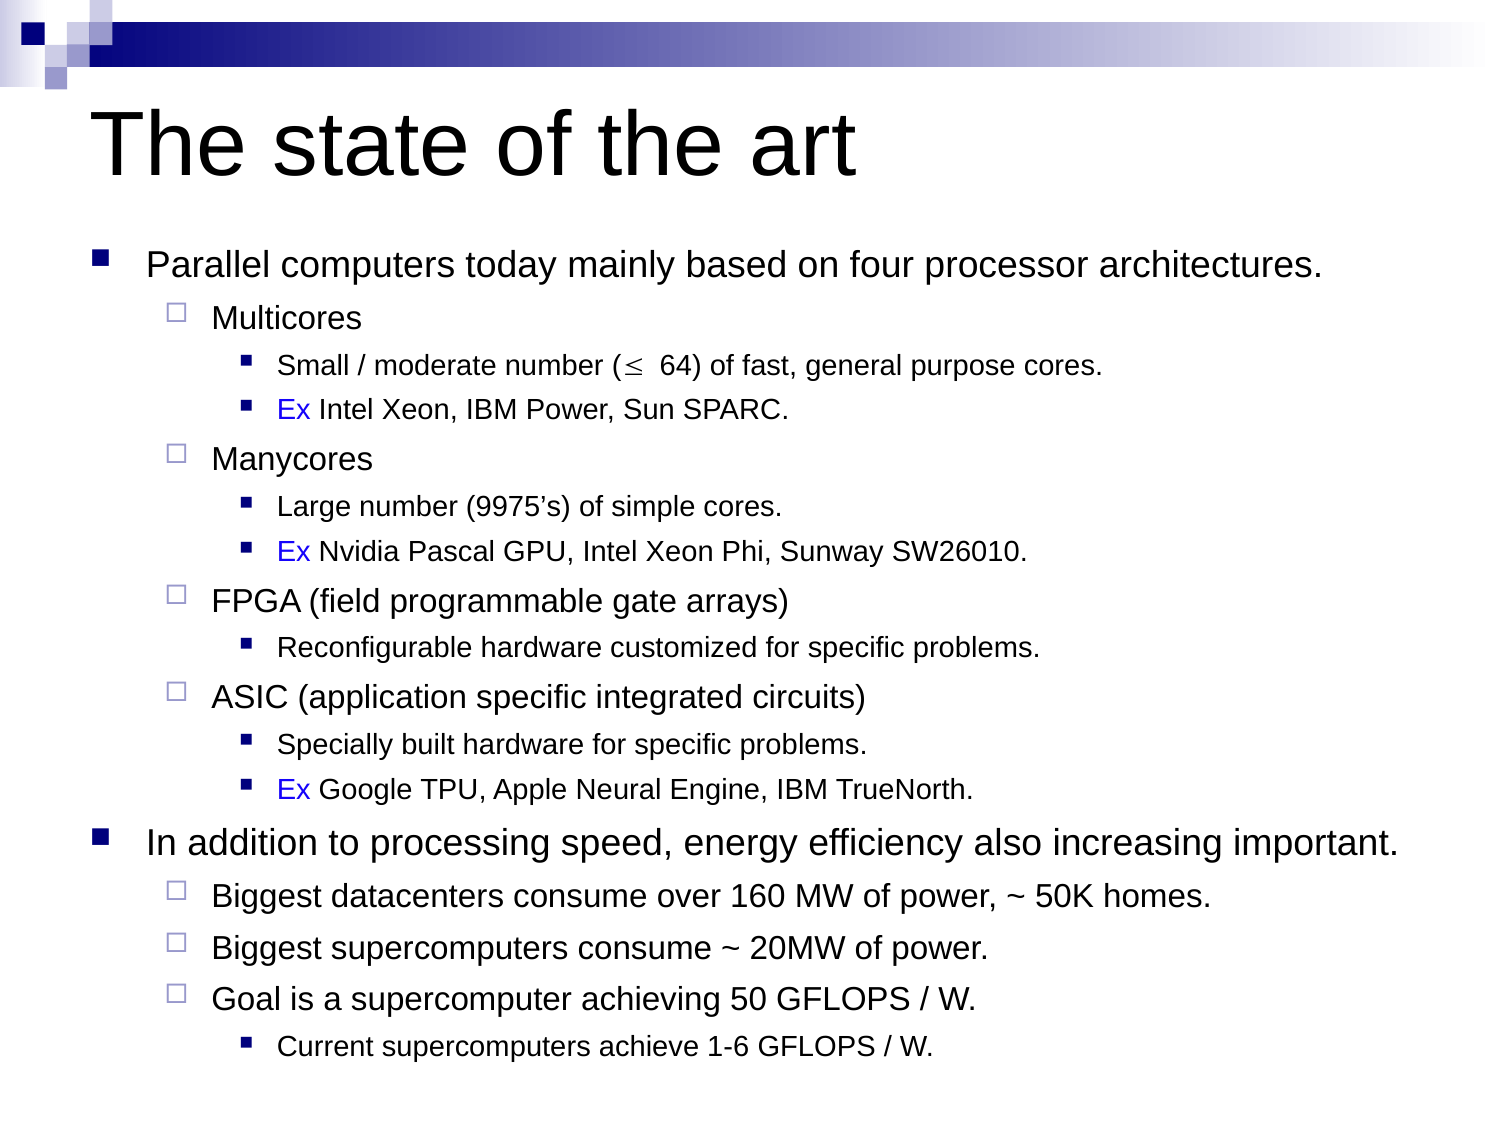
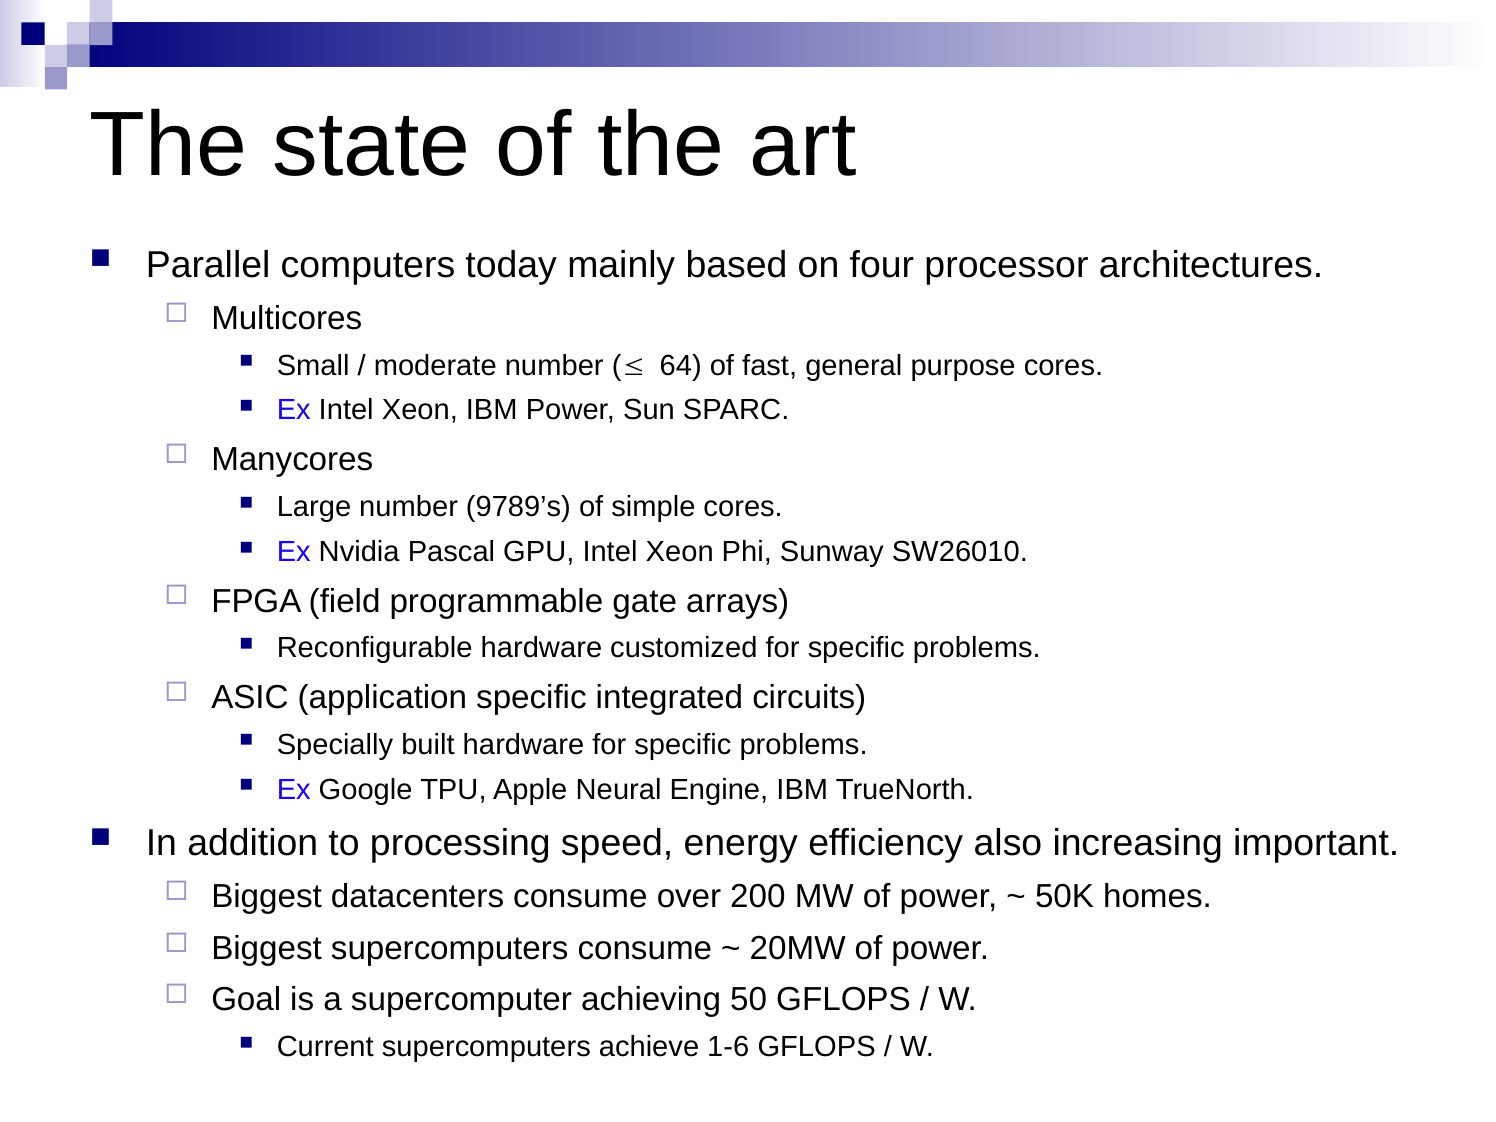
9975’s: 9975’s -> 9789’s (518, 507)
160: 160 -> 200 (758, 897)
